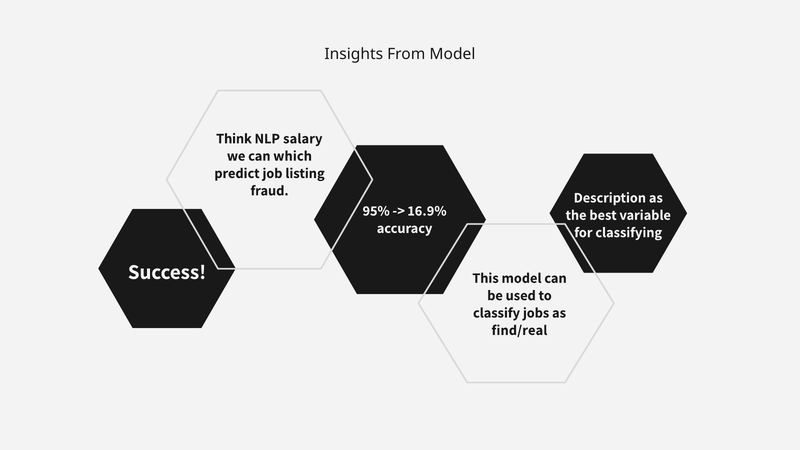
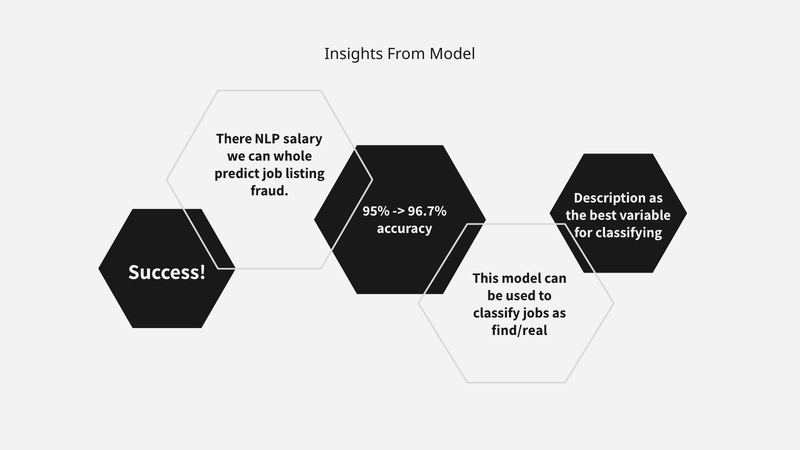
Think: Think -> There (234, 139)
which: which -> whole (293, 156)
16.9%: 16.9% -> 96.7% (427, 211)
